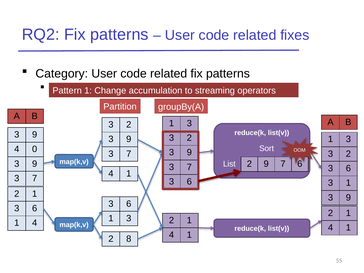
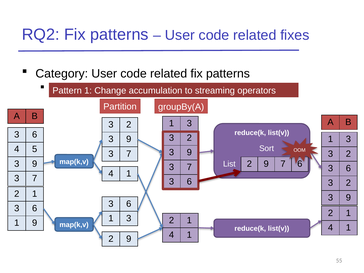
9: 9 -> 6 (35, 135)
0: 0 -> 5 (35, 149)
1: 1 -> 2 (348, 183)
4: 4 -> 9 (35, 223)
8: 8 -> 9 (129, 239)
